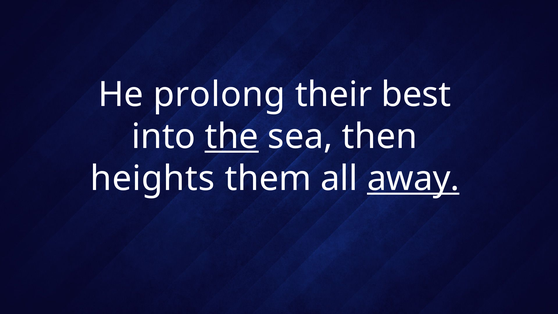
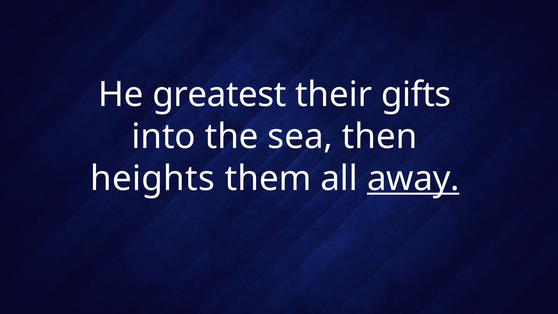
prolong: prolong -> greatest (219, 95)
best: best -> gifts (416, 95)
the underline: present -> none (232, 137)
